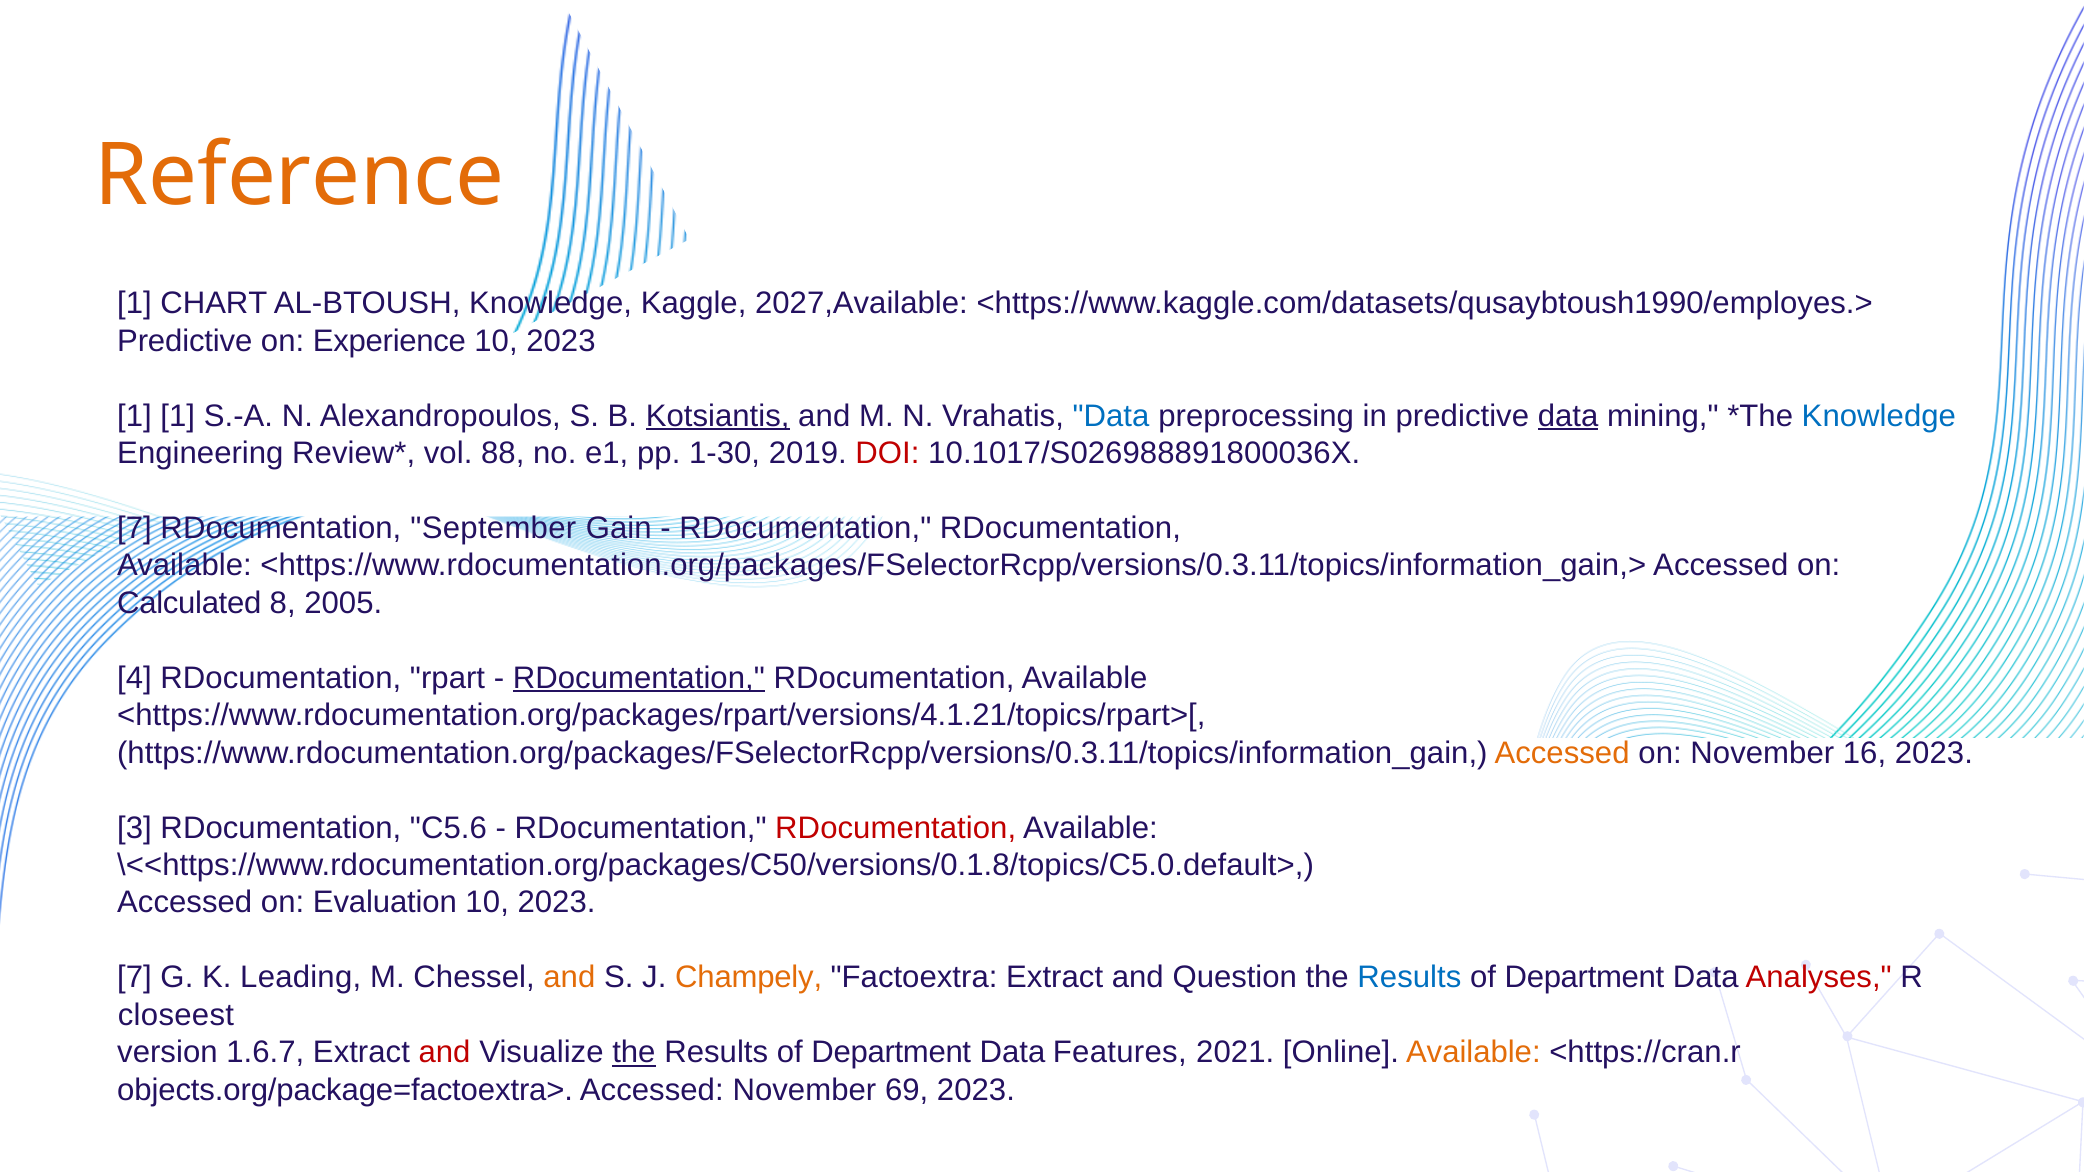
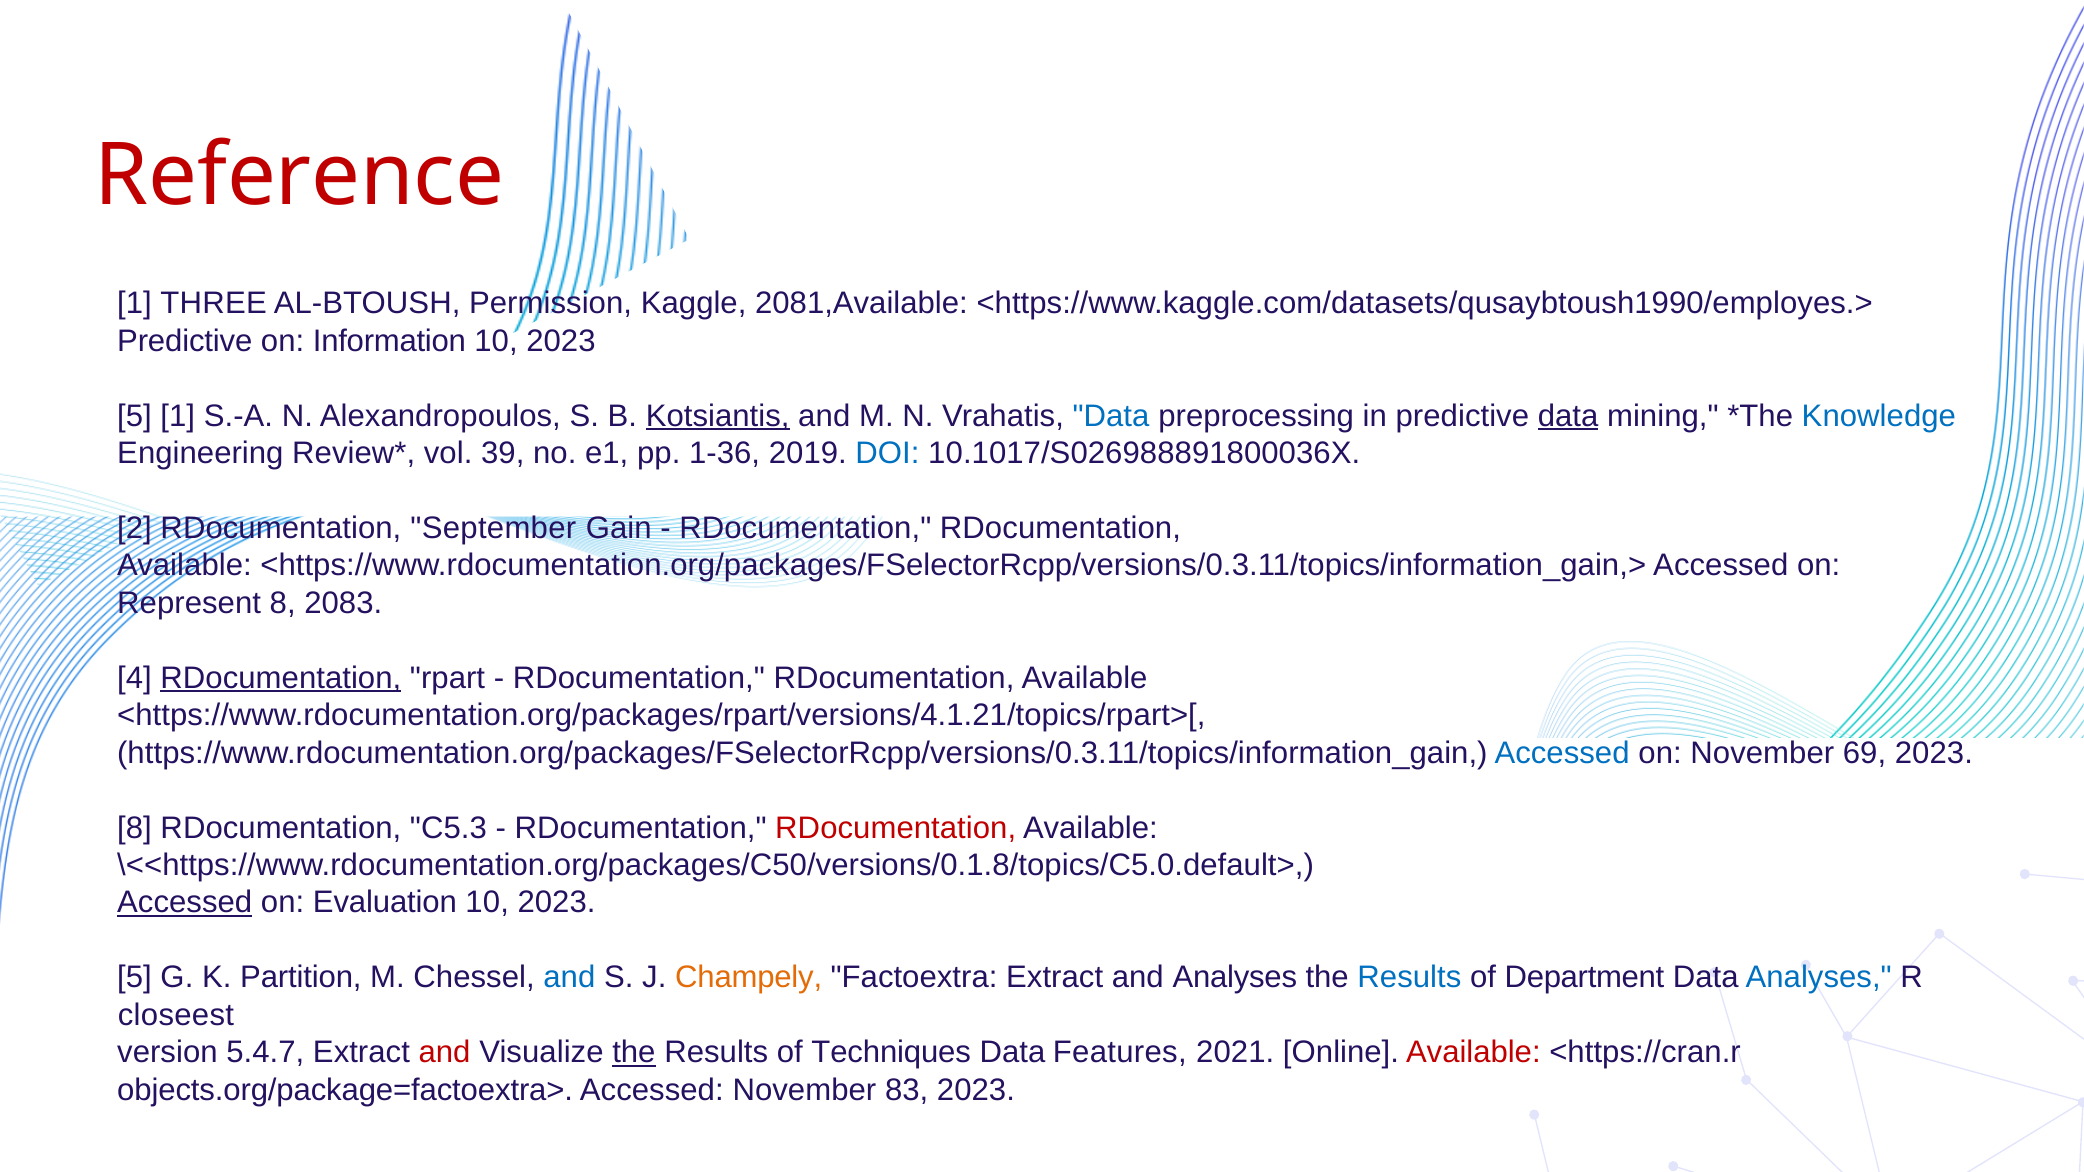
Reference colour: orange -> red (299, 176)
CHART: CHART -> THREE (214, 304)
AL-BTOUSH Knowledge: Knowledge -> Permission (551, 304)
2027,Available: 2027,Available -> 2081,Available (861, 304)
Experience: Experience -> Information (389, 341)
1: 1 -> 5 (134, 416)
88: 88 -> 39 (503, 453)
1-30: 1-30 -> 1-36 (725, 453)
DOI colour: red -> blue (887, 453)
7: 7 -> 2 (134, 528)
Calculated: Calculated -> Represent (189, 603)
2005: 2005 -> 2083 (343, 603)
RDocumentation underline: none -> present (281, 678)
RDocumentation underline: present -> none (639, 678)
Accessed colour: orange -> blue (1562, 753)
16: 16 -> 69 (1864, 753)
3: 3 -> 8 (134, 828)
C5.6: C5.6 -> C5.3 (448, 828)
Accessed underline: none -> present (185, 903)
7: 7 -> 5 (134, 978)
Leading: Leading -> Partition (301, 978)
and colour: orange -> blue (569, 978)
and Question: Question -> Analyses (1235, 978)
Analyses colour: red -> blue (1819, 978)
1.6.7: 1.6.7 -> 5.4.7 (265, 1053)
Department: Department -> Techniques (891, 1053)
Available colour: orange -> red (1473, 1053)
69: 69 -> 83 (907, 1090)
